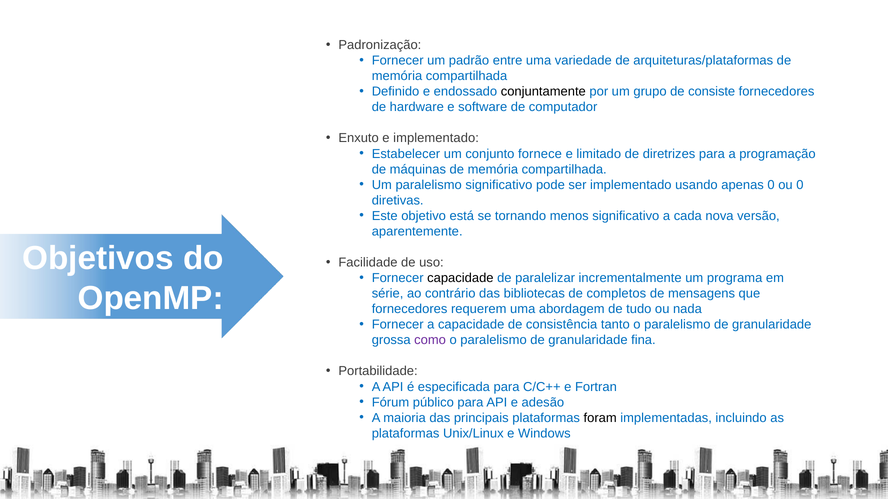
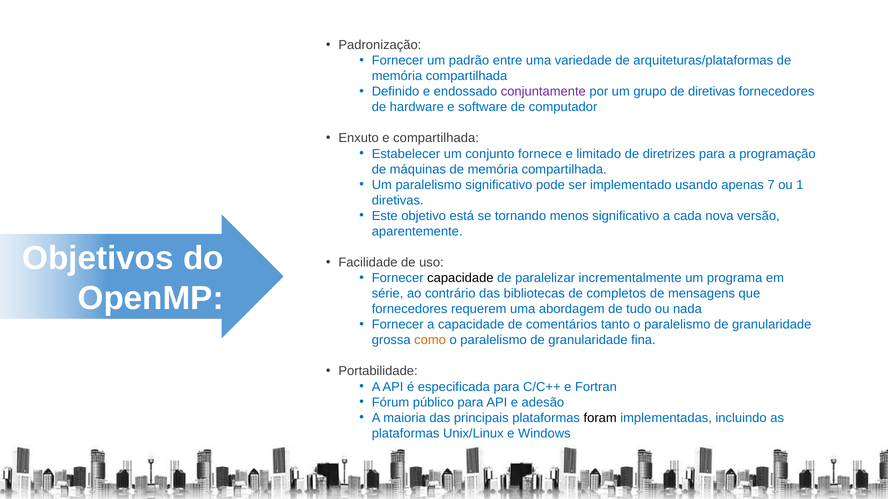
conjuntamente colour: black -> purple (543, 92)
de consiste: consiste -> diretivas (712, 92)
e implementado: implementado -> compartilhada (436, 138)
apenas 0: 0 -> 7 (771, 185)
ou 0: 0 -> 1 (800, 185)
consistência: consistência -> comentários (562, 325)
como colour: purple -> orange (430, 340)
